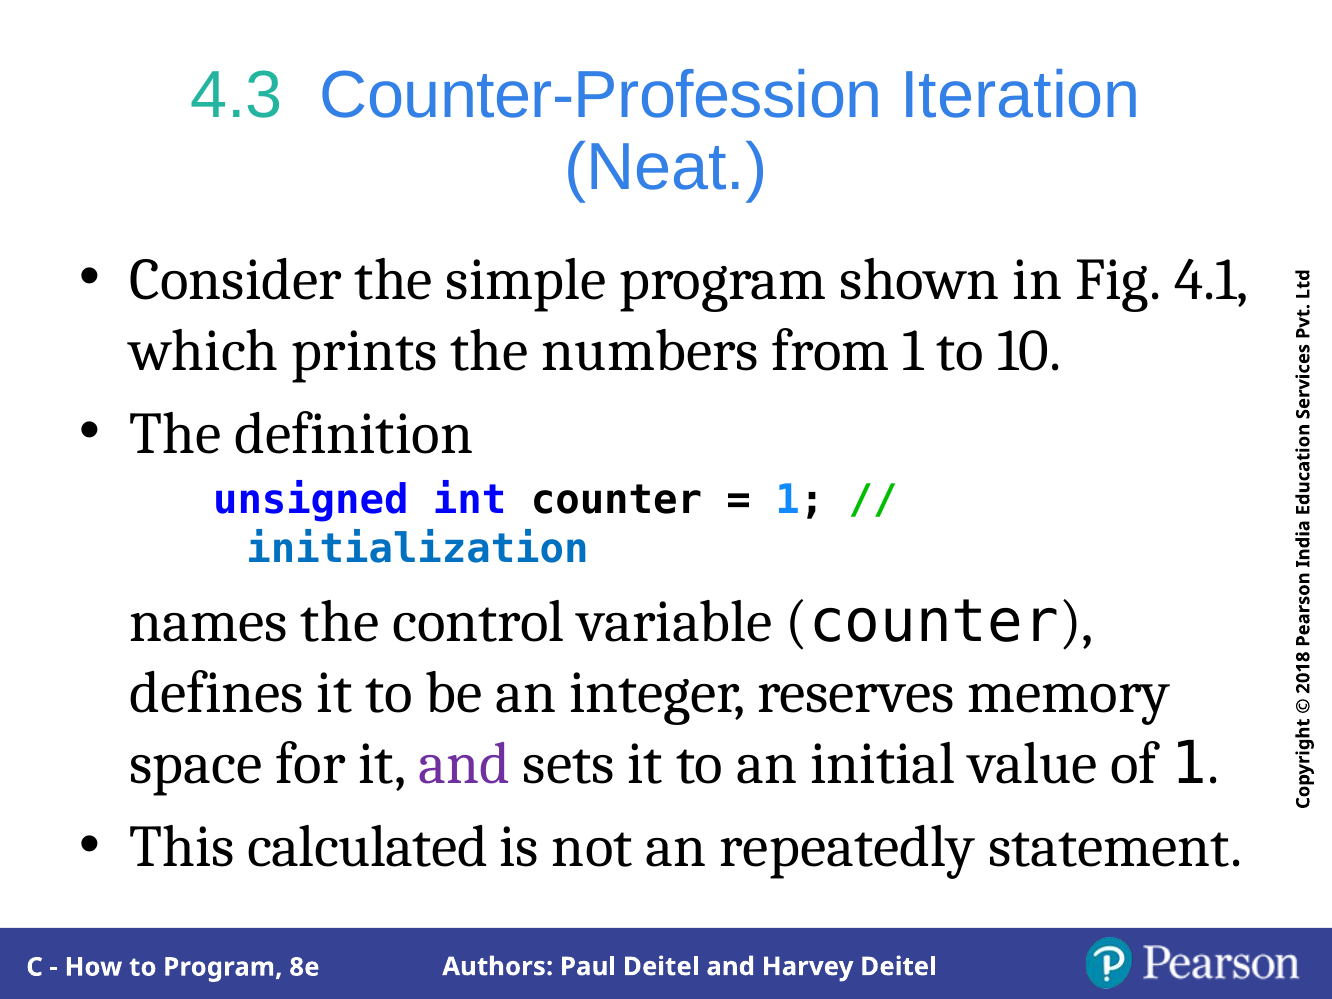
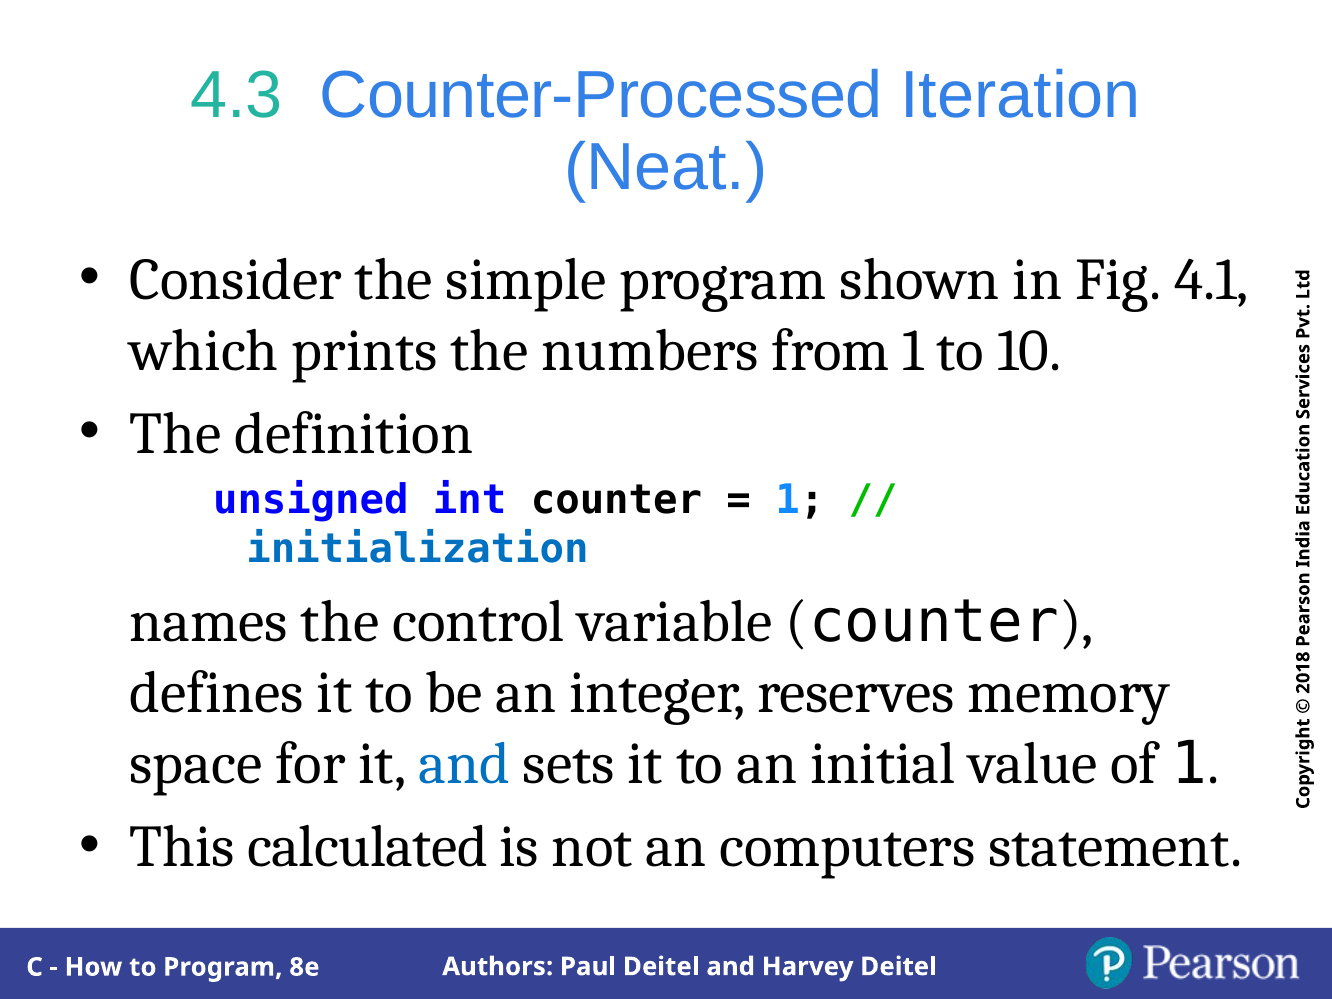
Counter-Profession: Counter-Profession -> Counter-Processed (601, 96)
and colour: purple -> blue (464, 764)
repeatedly: repeatedly -> computers (847, 847)
